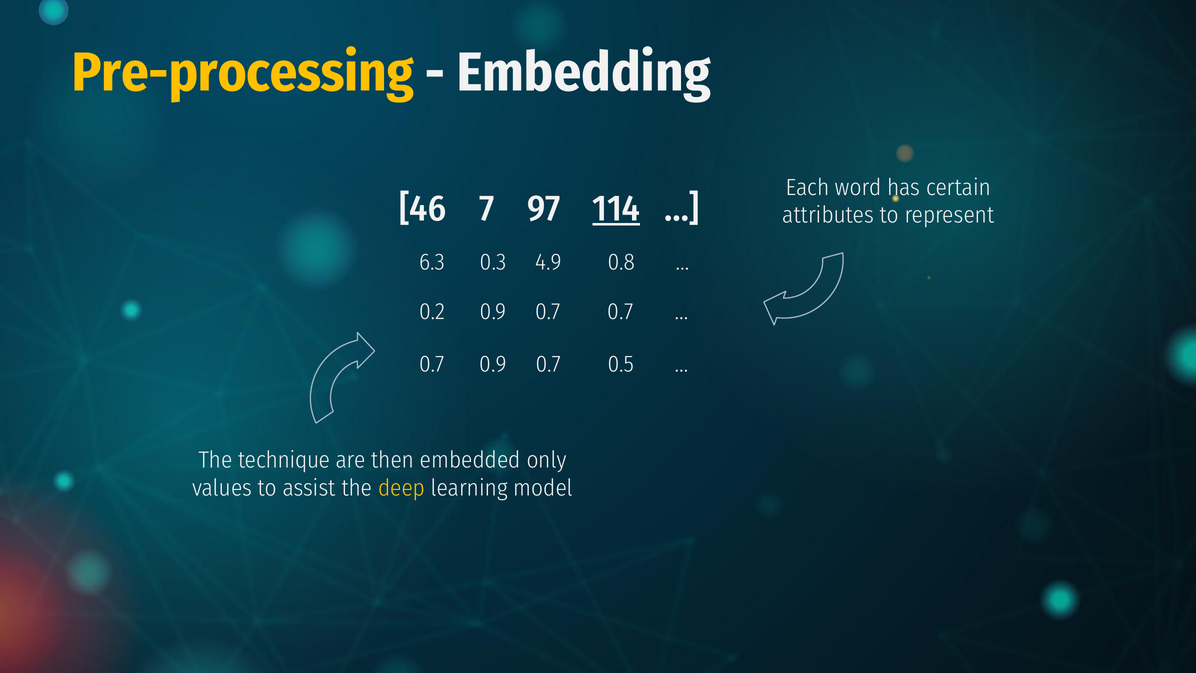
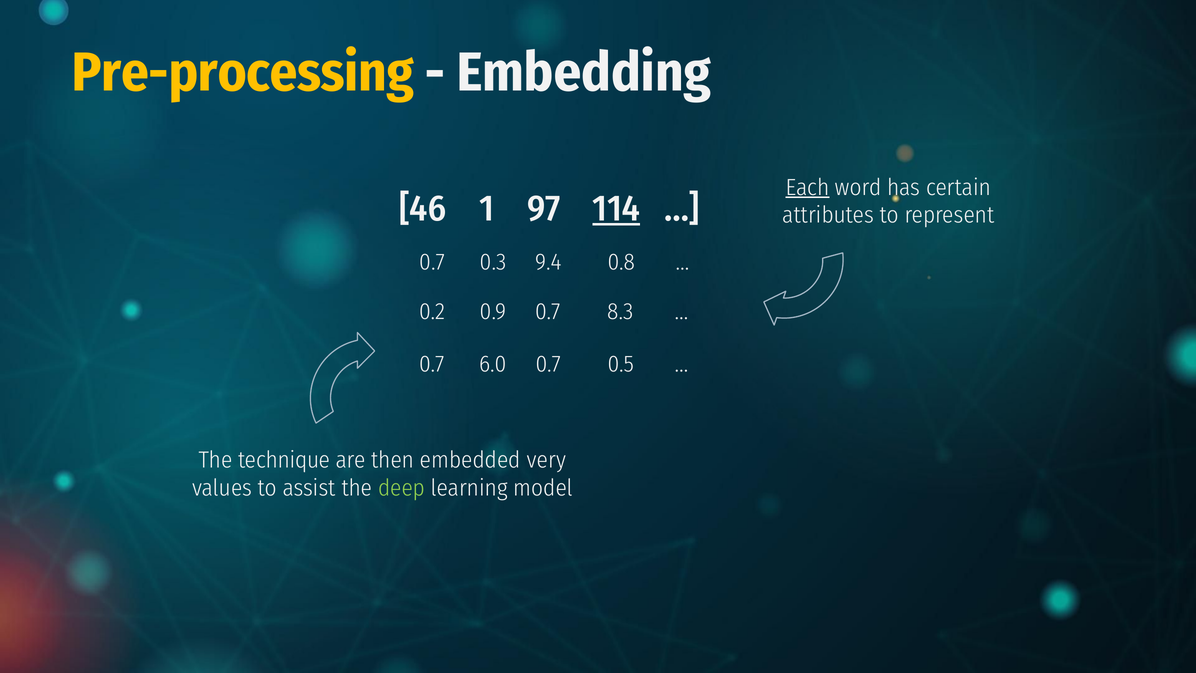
Each underline: none -> present (807, 187)
7: 7 -> 1 (487, 208)
6.3: 6.3 -> 0.7 (432, 262)
4.9: 4.9 -> 9.4 (548, 262)
0.7 0.7: 0.7 -> 8.3 (620, 312)
0.7 0.9: 0.9 -> 6.0 (493, 364)
only: only -> very (546, 460)
deep colour: yellow -> light green (402, 488)
